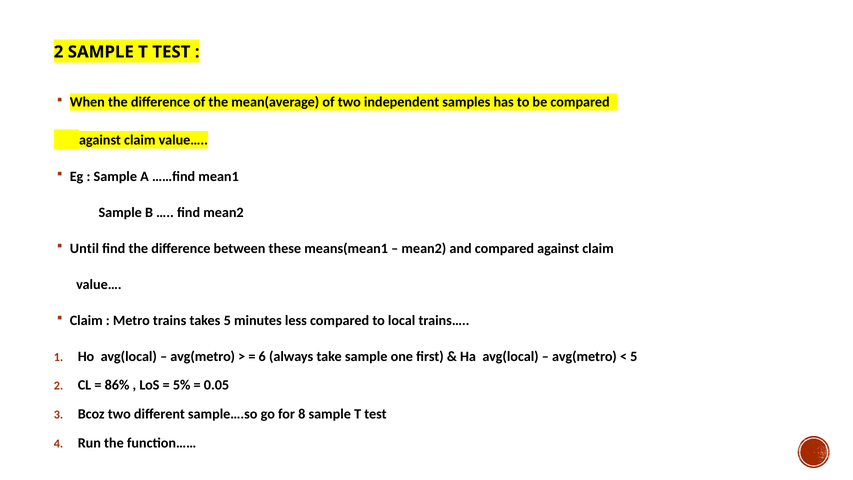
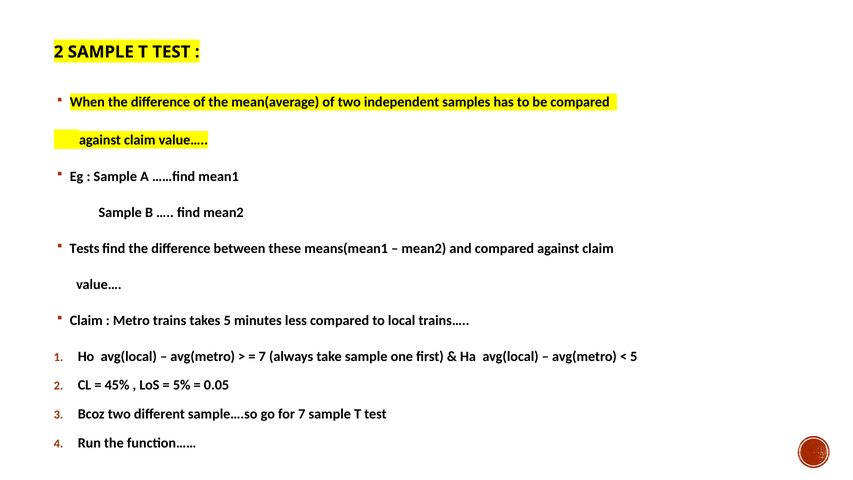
Until: Until -> Tests (85, 248)
6: 6 -> 7 (262, 356)
86%: 86% -> 45% (117, 385)
for 8: 8 -> 7 (302, 414)
